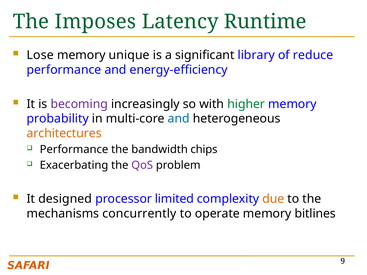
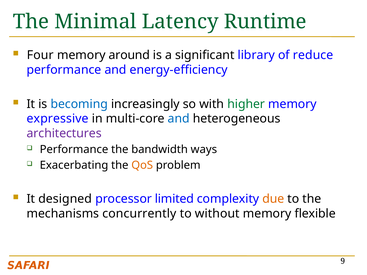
Imposes: Imposes -> Minimal (95, 22)
Lose: Lose -> Four (40, 55)
unique: unique -> around (129, 55)
becoming colour: purple -> blue (79, 104)
probability: probability -> expressive (58, 119)
architectures colour: orange -> purple (64, 133)
chips: chips -> ways (204, 150)
QoS colour: purple -> orange (142, 165)
operate: operate -> without (217, 214)
bitlines: bitlines -> flexible (315, 214)
